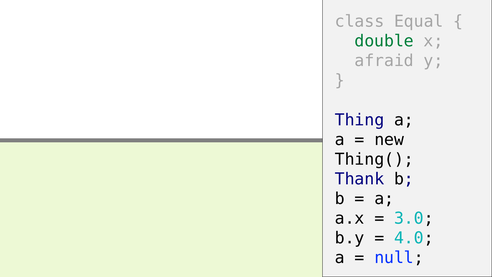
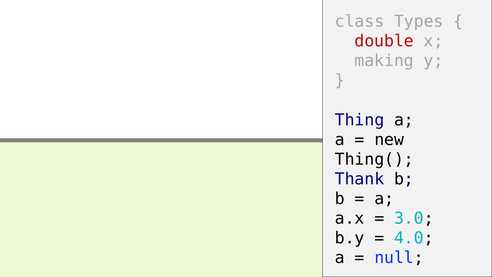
Equal: Equal -> Types (419, 21)
double colour: green -> red (384, 41)
afraid: afraid -> making (384, 61)
